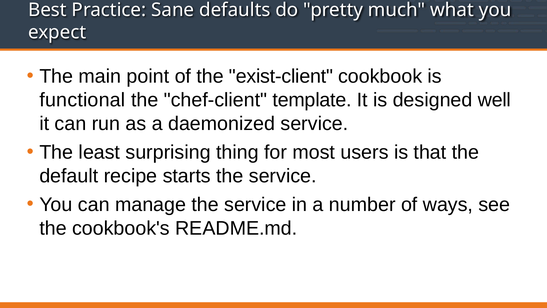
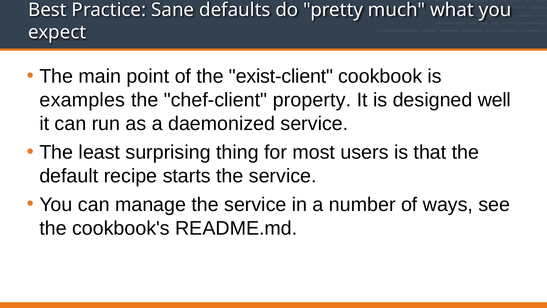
functional: functional -> examples (82, 100)
template: template -> property (312, 100)
